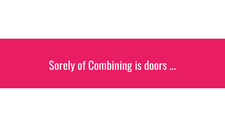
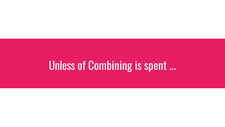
Sorely: Sorely -> Unless (62, 66)
doors: doors -> spent (156, 66)
